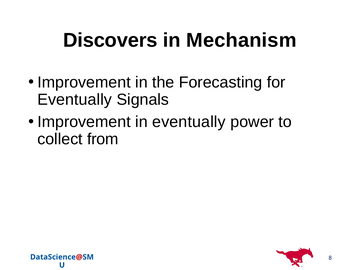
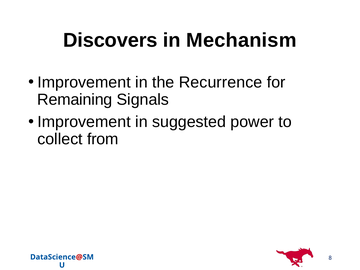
Forecasting: Forecasting -> Recurrence (221, 82)
Eventually: Eventually -> Remaining (75, 100)
in eventually: eventually -> suggested (189, 122)
